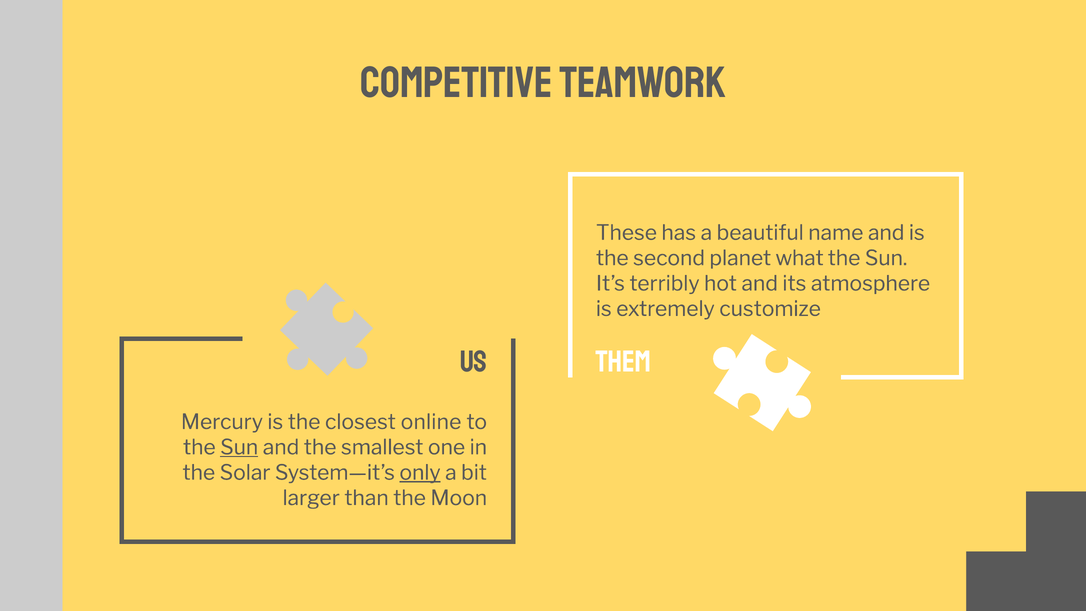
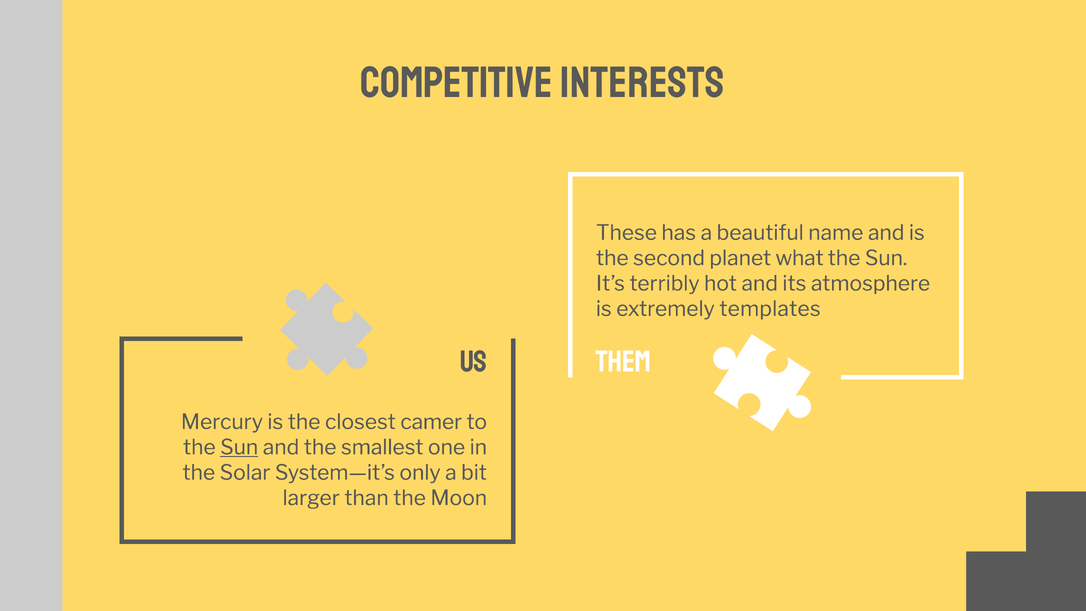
TEAMWORK: TEAMWORK -> INTERESTS (642, 83)
customize: customize -> templates (770, 309)
online: online -> camer (431, 422)
only underline: present -> none (420, 473)
